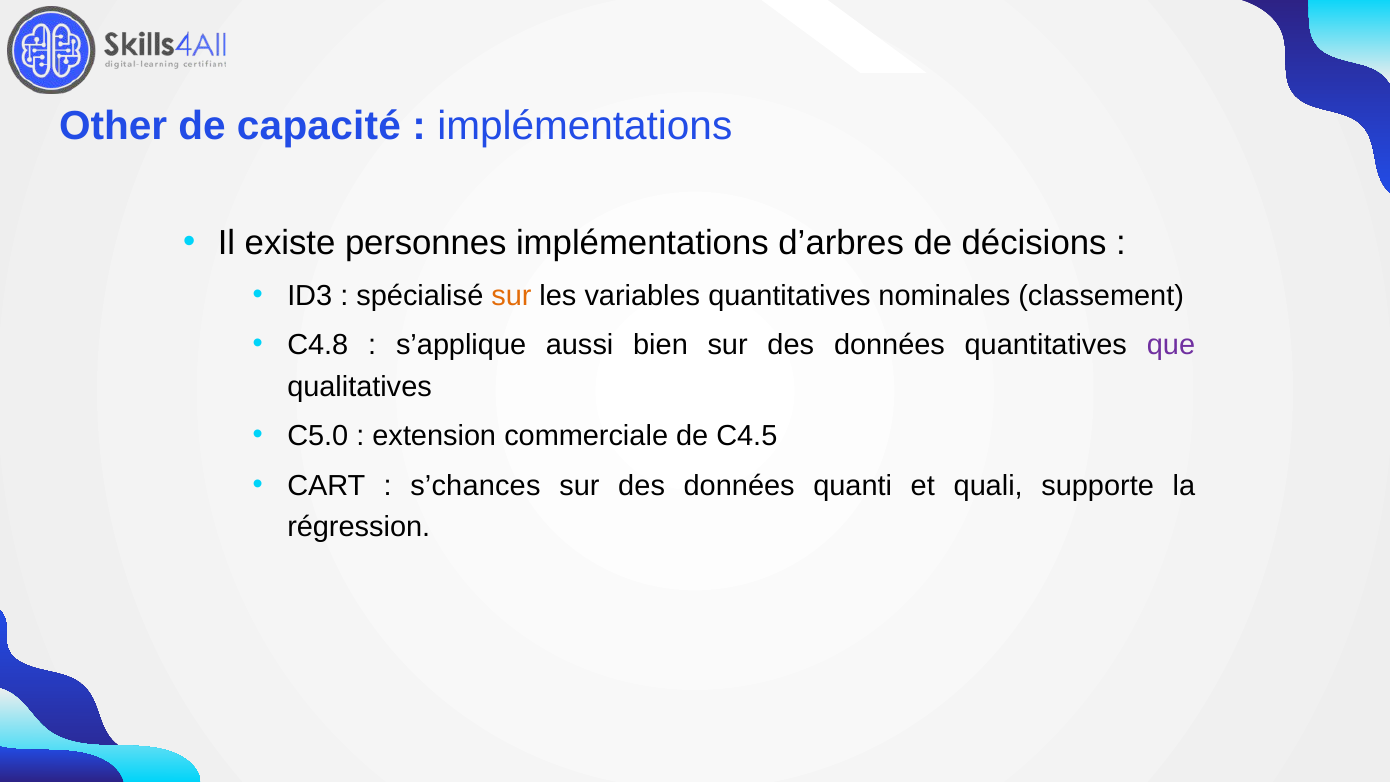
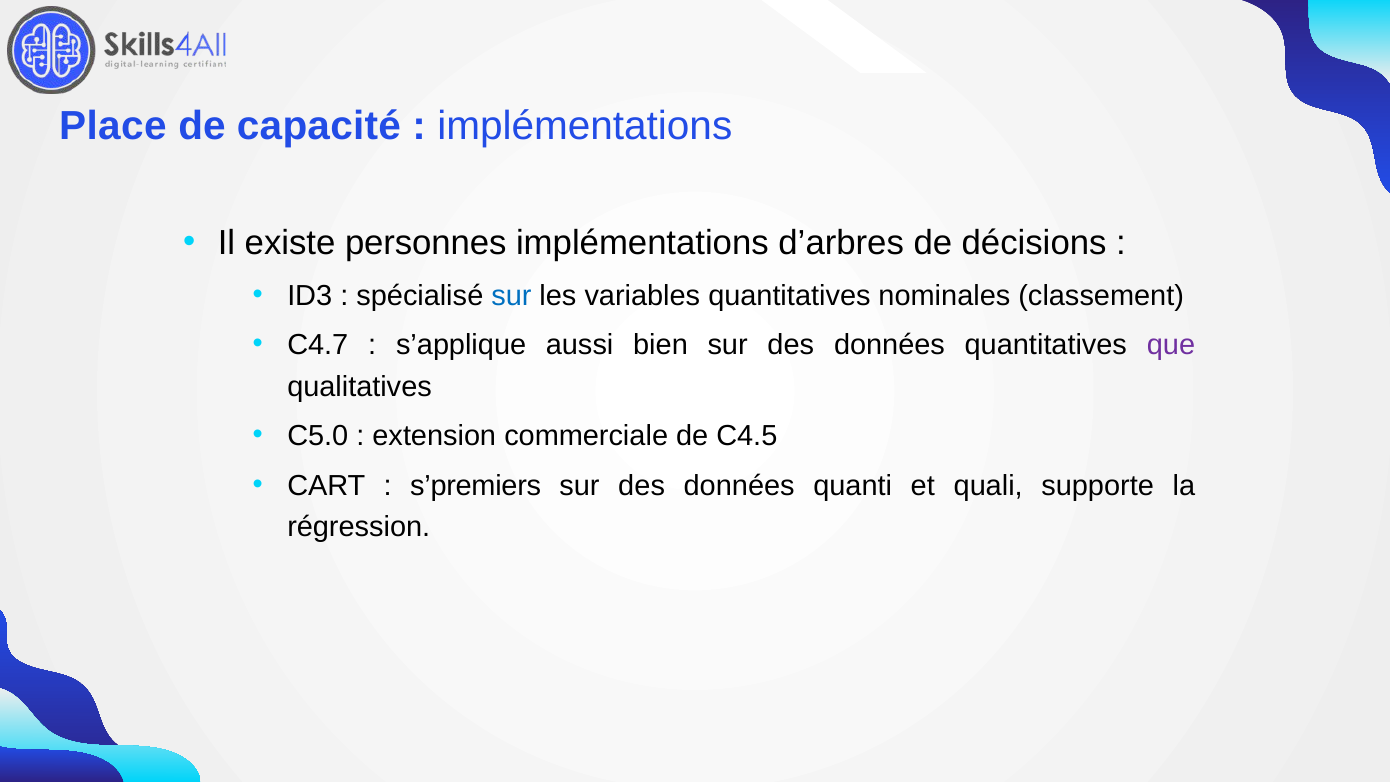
Other: Other -> Place (113, 126)
sur colour: orange -> blue (511, 296)
C4.8: C4.8 -> C4.7 (318, 345)
s’chances: s’chances -> s’premiers (476, 485)
